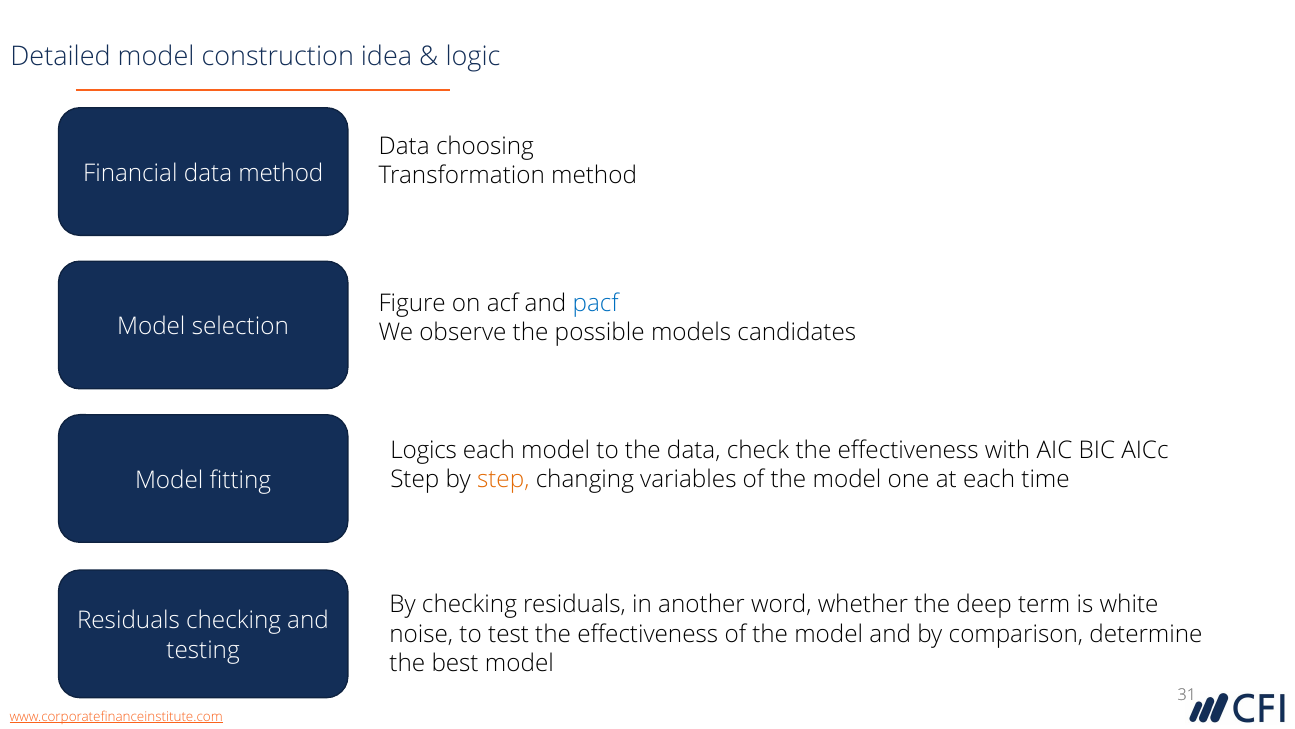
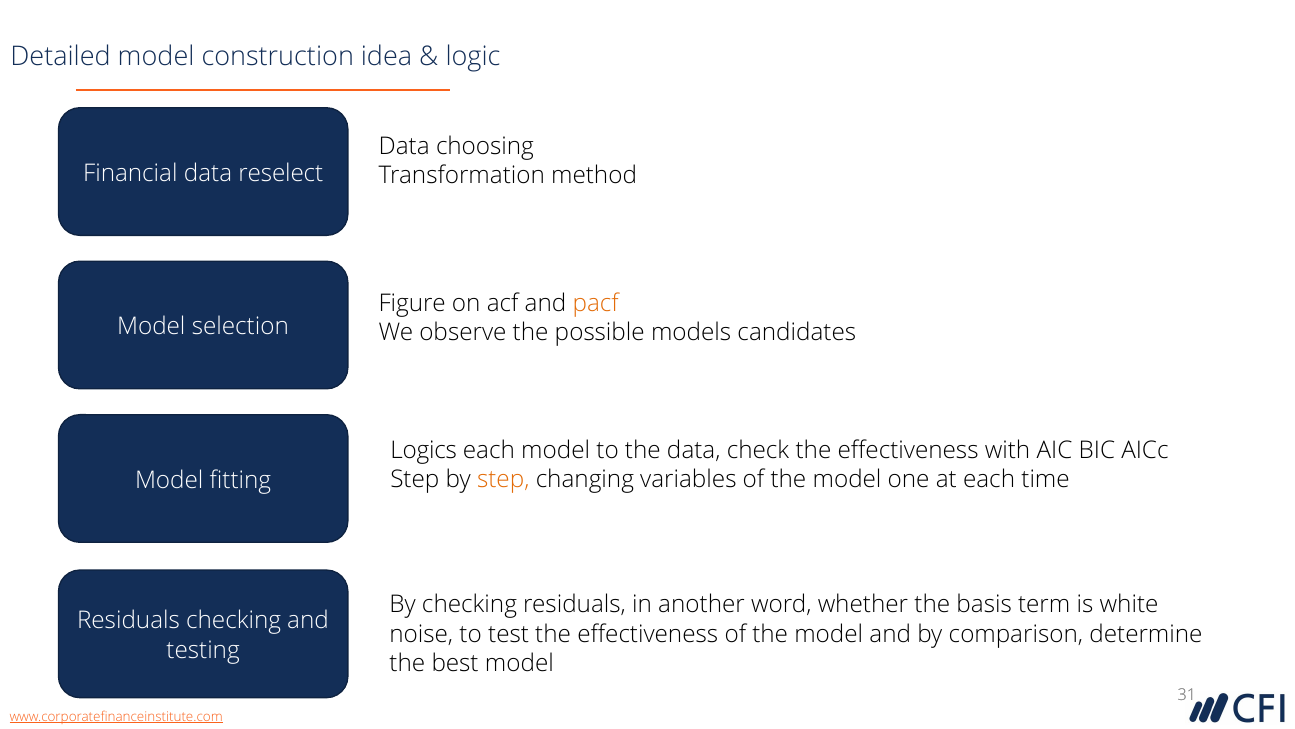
data method: method -> reselect (281, 173)
pacf colour: blue -> orange (596, 303)
deep: deep -> basis (984, 604)
